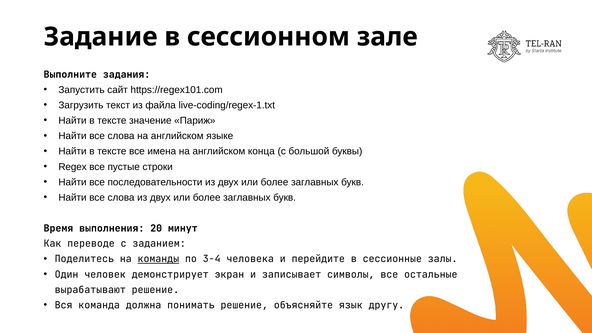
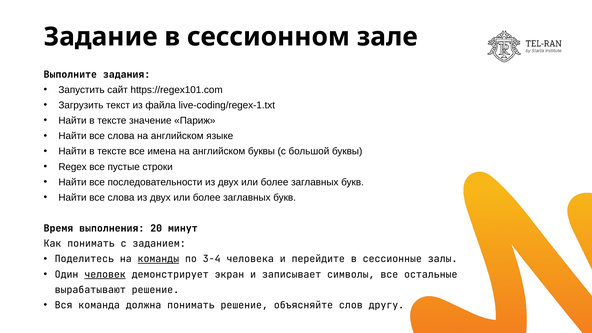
английском конца: конца -> буквы (261, 151)
Как переводе: переводе -> понимать (91, 244)
человек underline: none -> present (105, 274)
язык: язык -> слов (351, 305)
